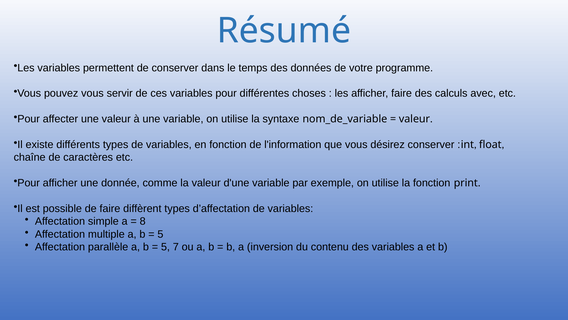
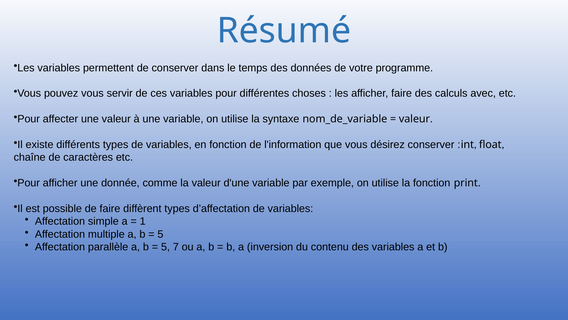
8: 8 -> 1 (143, 221)
